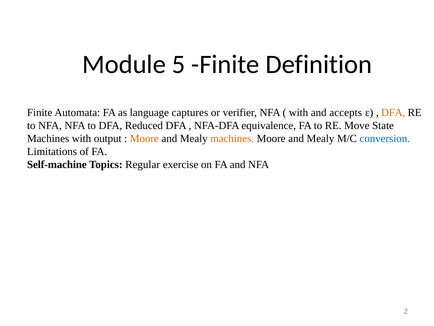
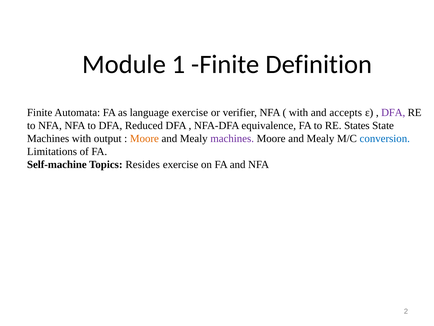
5: 5 -> 1 (179, 64)
language captures: captures -> exercise (190, 112)
DFA colour: orange -> purple (393, 112)
Move: Move -> States (357, 125)
machines colour: orange -> purple (232, 138)
Regular: Regular -> Resides (143, 164)
